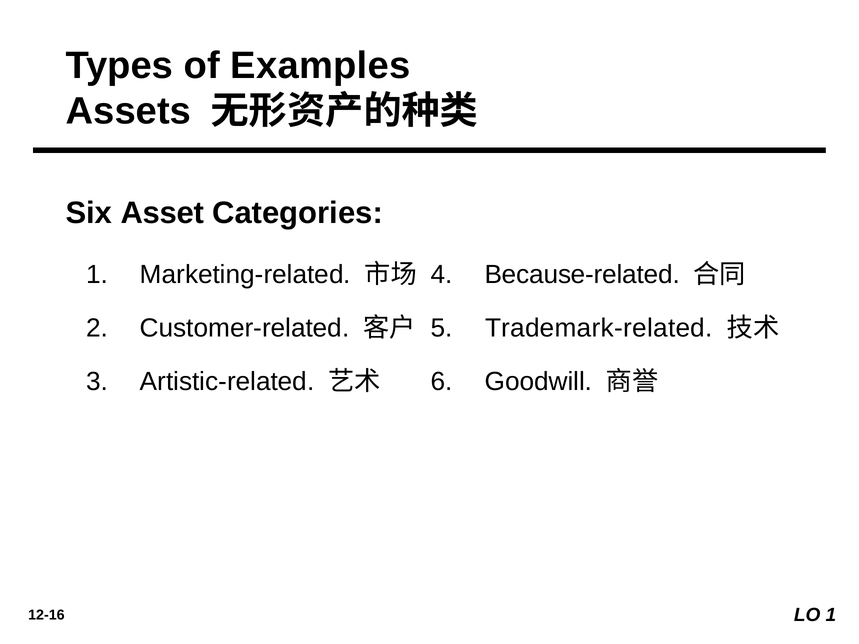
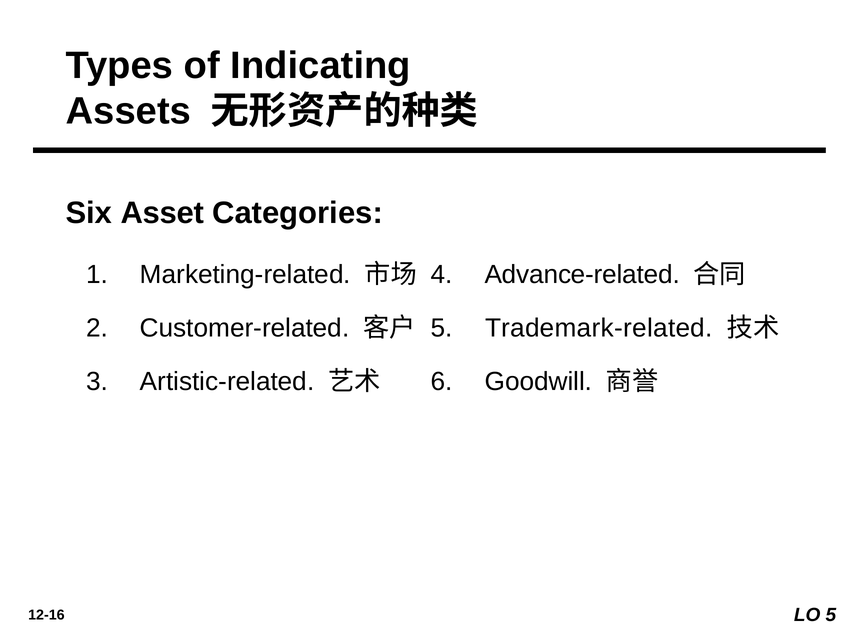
Examples: Examples -> Indicating (321, 66)
Because-related: Because-related -> Advance-related (582, 275)
LO 1: 1 -> 5 (831, 615)
